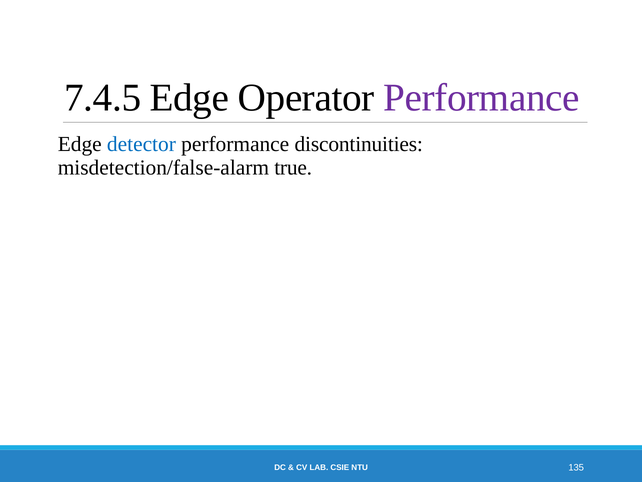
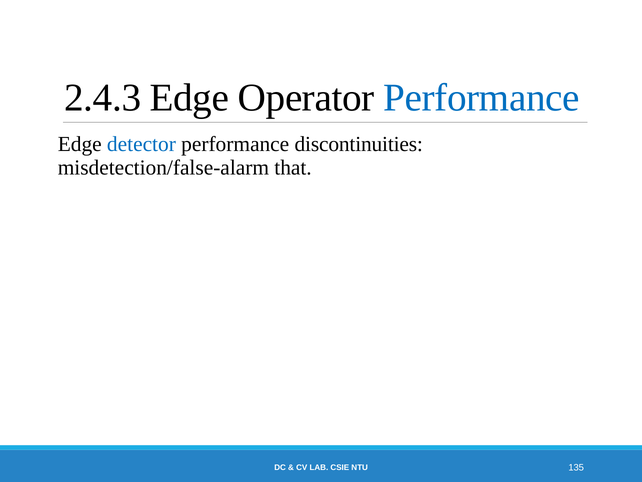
7.4.5: 7.4.5 -> 2.4.3 (103, 98)
Performance colour: purple -> blue (481, 98)
true: true -> that (293, 167)
